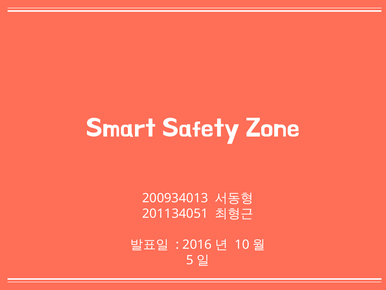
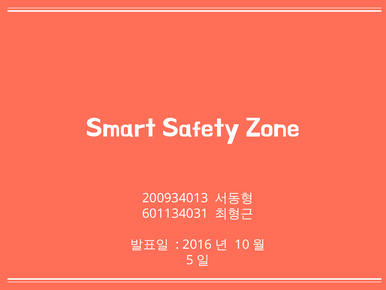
201134051: 201134051 -> 601134031 (175, 213)
